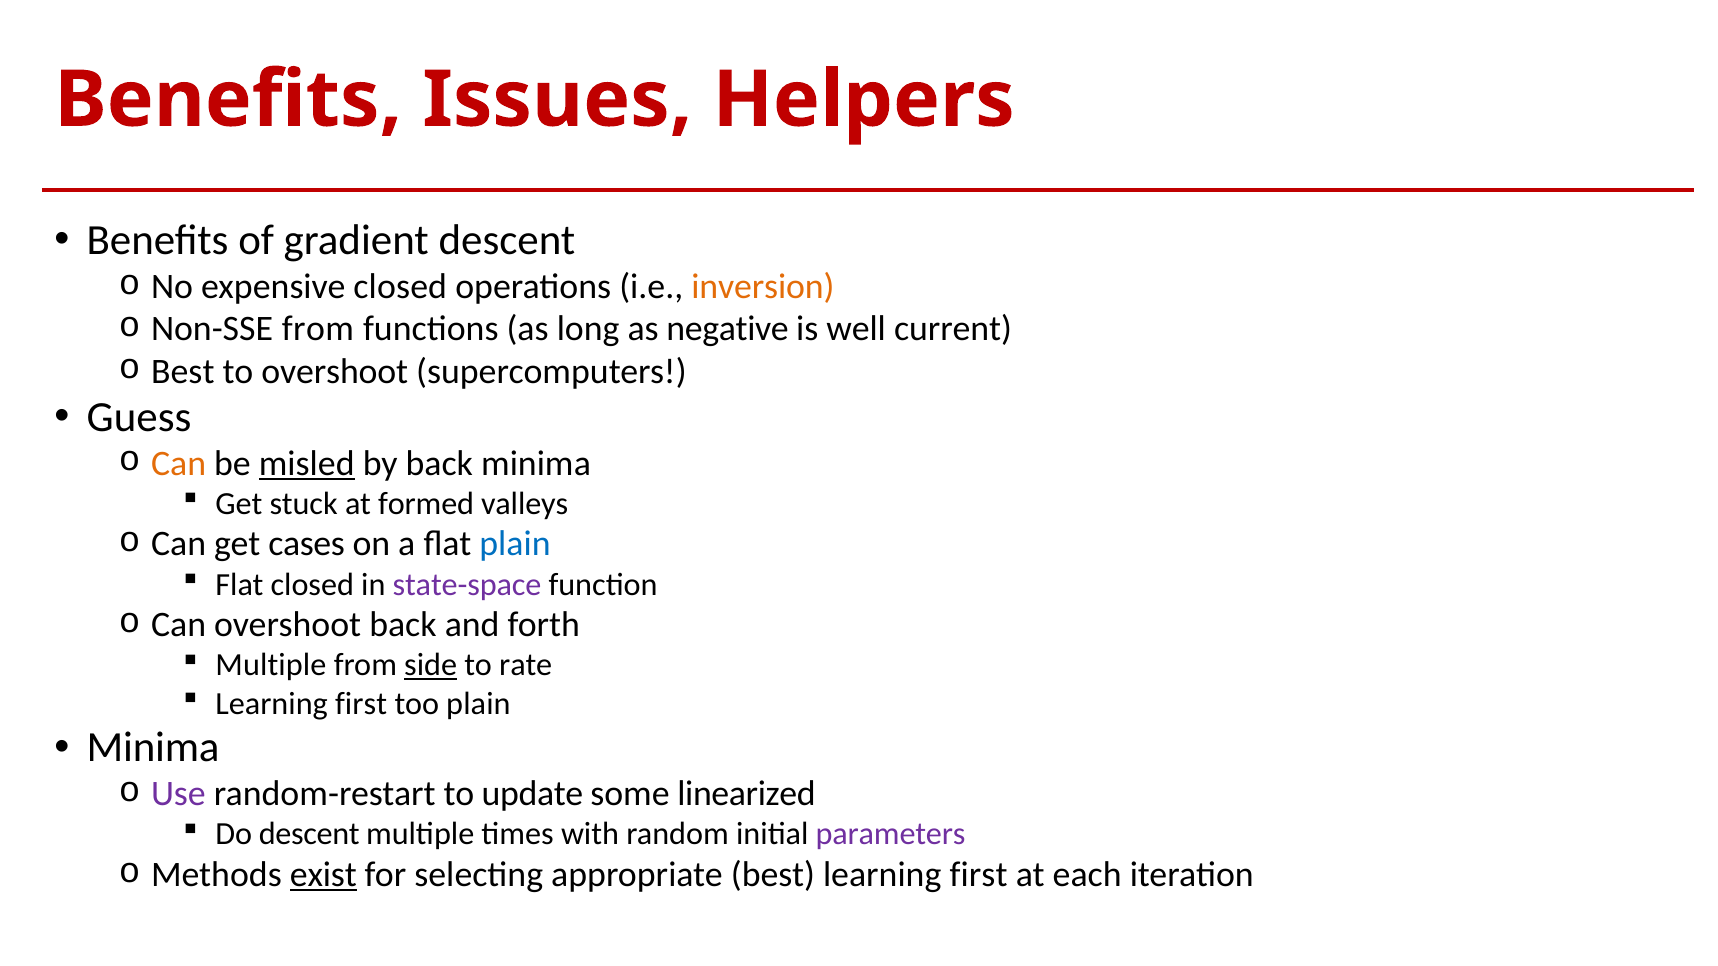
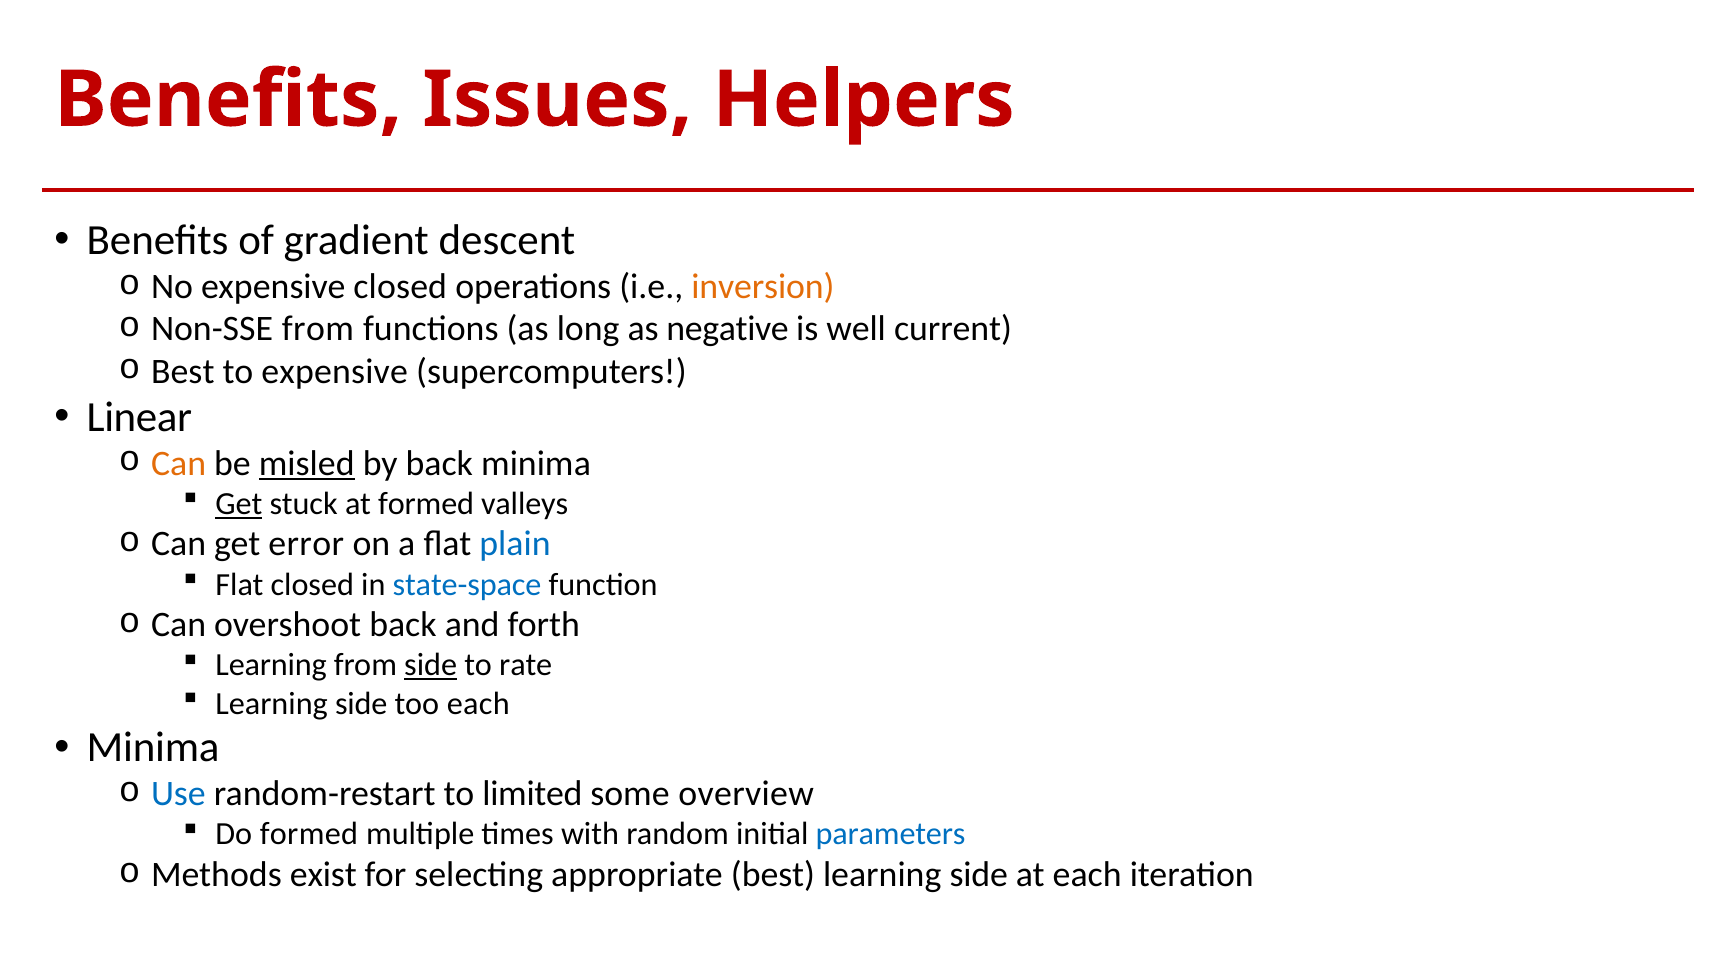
to overshoot: overshoot -> expensive (335, 371)
Guess: Guess -> Linear (139, 417)
Get underline: none -> present (239, 504)
cases: cases -> error (306, 544)
state-space colour: purple -> blue (467, 585)
Multiple: Multiple -> Learning (271, 665)
first: first -> side (361, 704)
too plain: plain -> each (478, 704)
Use colour: purple -> blue (178, 794)
update: update -> limited (532, 794)
linearized: linearized -> overview (746, 794)
Do descent: descent -> formed (309, 834)
parameters colour: purple -> blue (891, 834)
exist underline: present -> none (323, 875)
best learning first: first -> side (979, 875)
